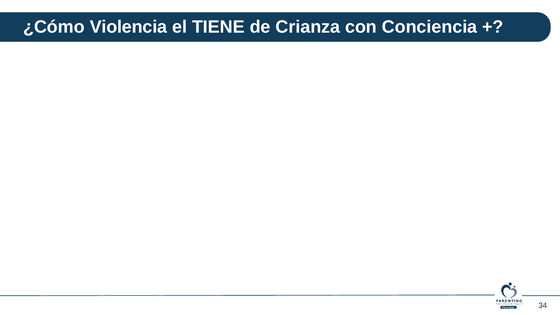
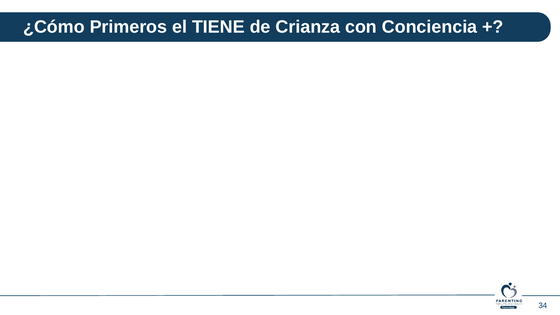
Violencia: Violencia -> Primeros (128, 27)
